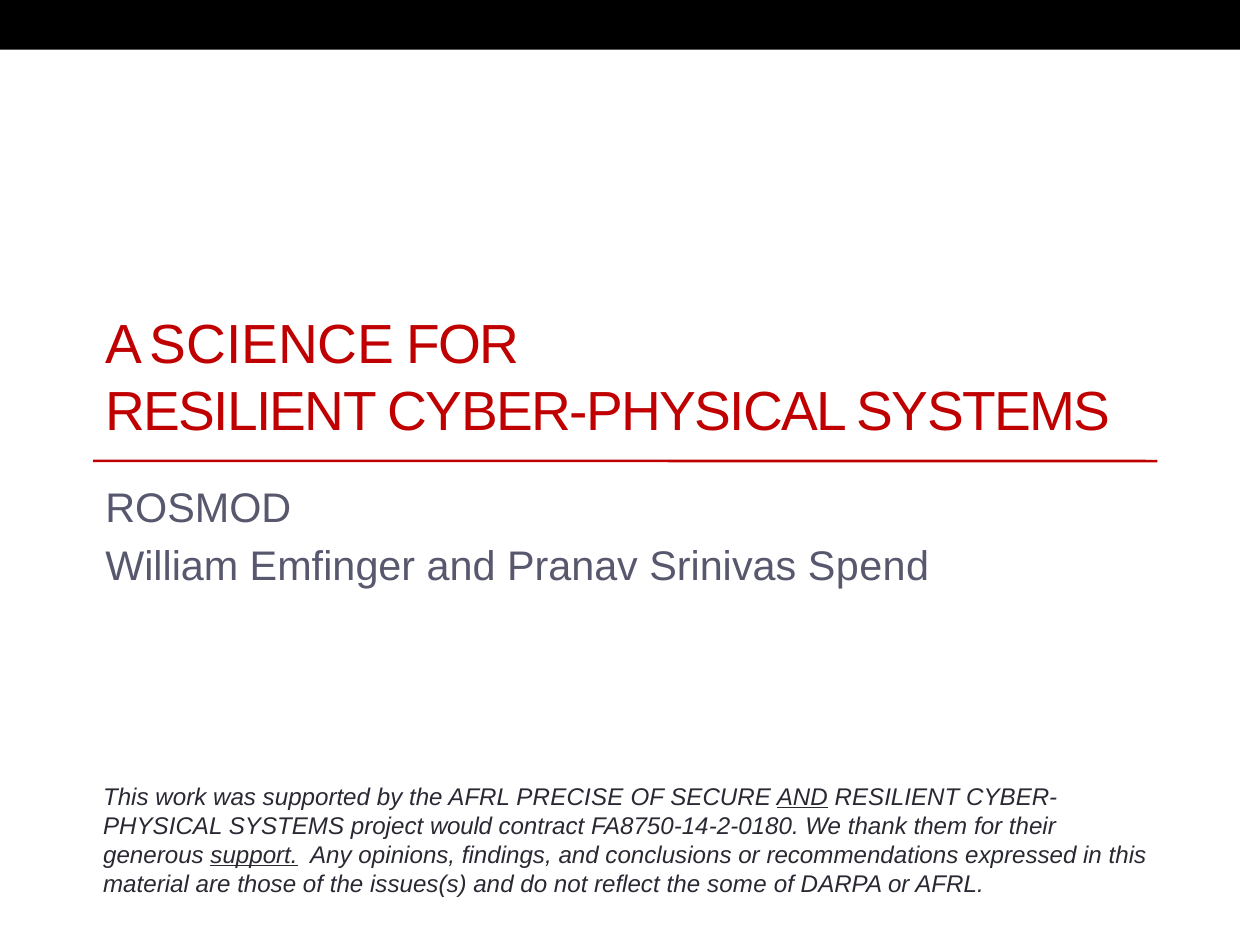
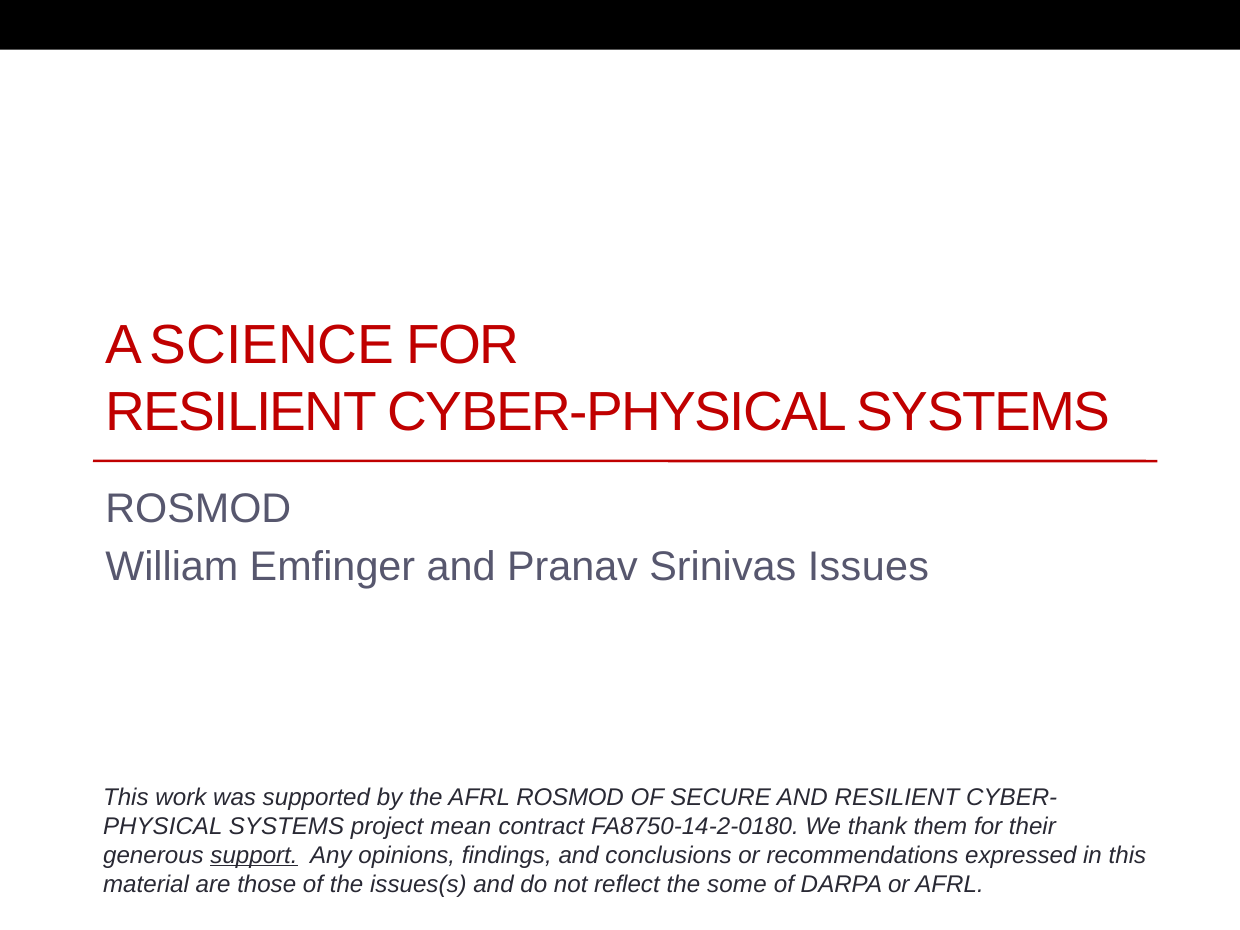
Spend: Spend -> Issues (868, 567)
AFRL PRECISE: PRECISE -> ROSMOD (570, 797)
AND underline: present -> none (802, 797)
would: would -> mean (461, 826)
